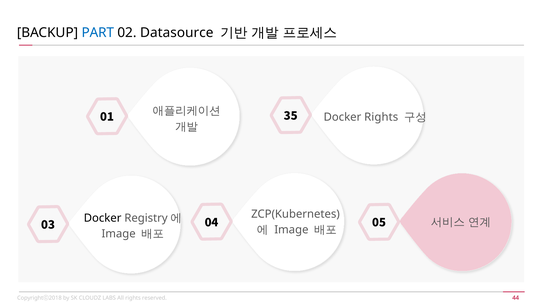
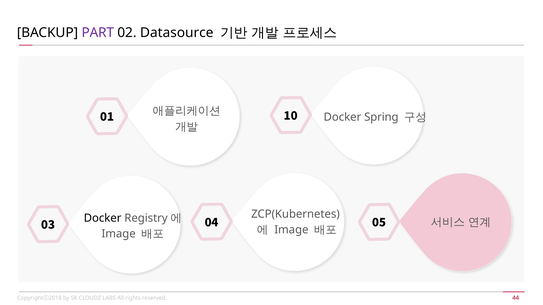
PART colour: blue -> purple (98, 33)
35: 35 -> 10 (291, 116)
Docker Rights: Rights -> Spring (381, 117)
